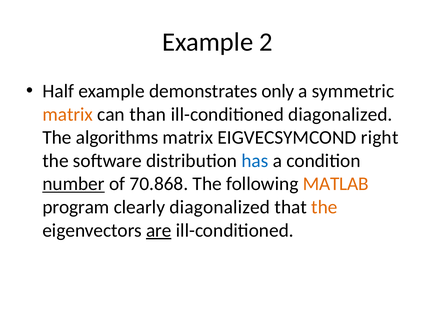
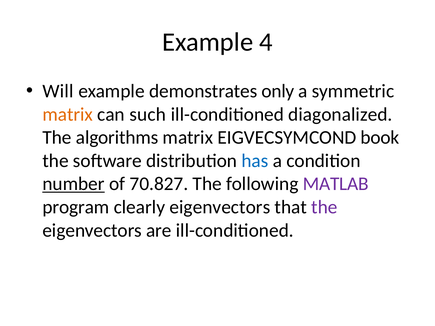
2: 2 -> 4 (266, 42)
Half: Half -> Will (58, 91)
than: than -> such (148, 114)
right: right -> book (380, 138)
70.868: 70.868 -> 70.827 (159, 184)
MATLAB colour: orange -> purple (336, 184)
clearly diagonalized: diagonalized -> eigenvectors (220, 207)
the colour: orange -> purple (324, 207)
are underline: present -> none (159, 230)
